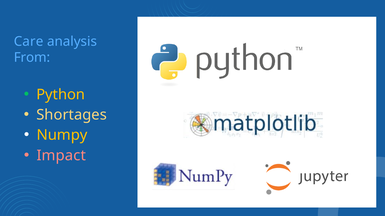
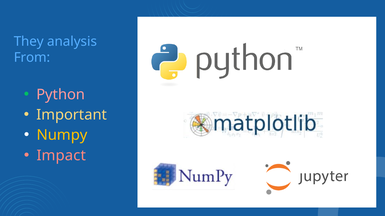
Care: Care -> They (29, 42)
Python colour: yellow -> pink (61, 95)
Shortages: Shortages -> Important (72, 115)
